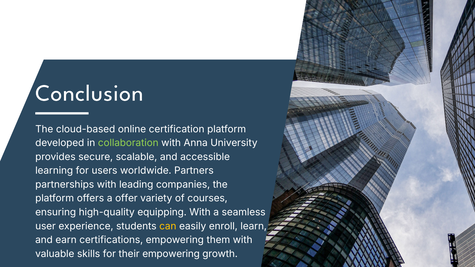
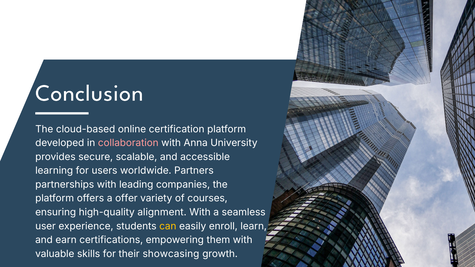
collaboration colour: light green -> pink (128, 143)
equipping: equipping -> alignment (162, 212)
their empowering: empowering -> showcasing (171, 254)
